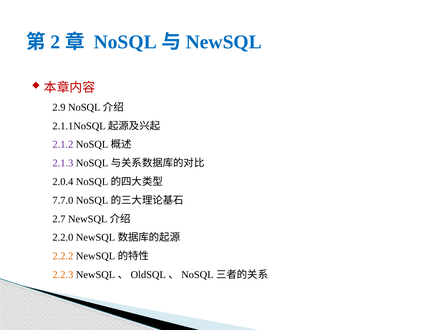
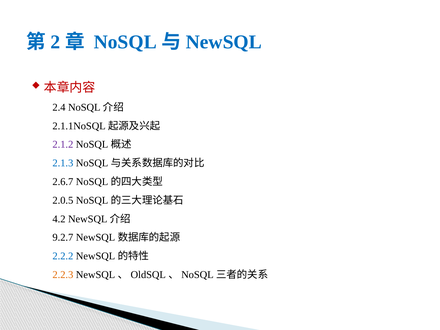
2.9: 2.9 -> 2.4 (59, 107)
2.1.3 colour: purple -> blue (63, 163)
2.0.4: 2.0.4 -> 2.6.7 (63, 182)
7.7.0: 7.7.0 -> 2.0.5 (63, 200)
2.7: 2.7 -> 4.2 (59, 219)
2.2.0: 2.2.0 -> 9.2.7 (63, 238)
2.2.2 colour: orange -> blue (63, 256)
